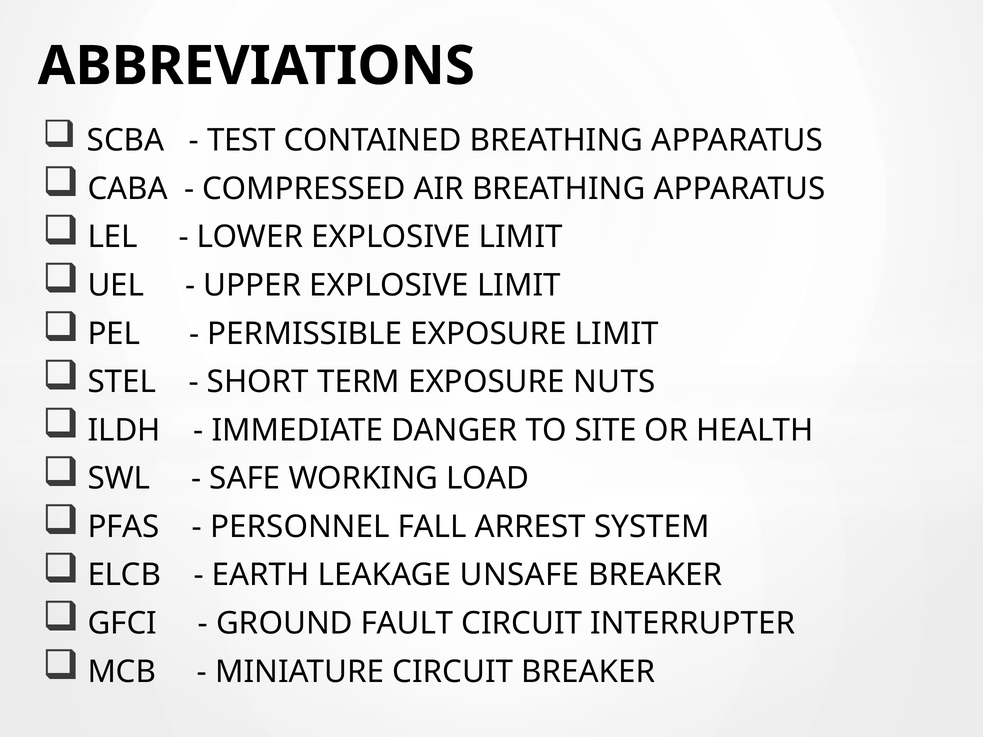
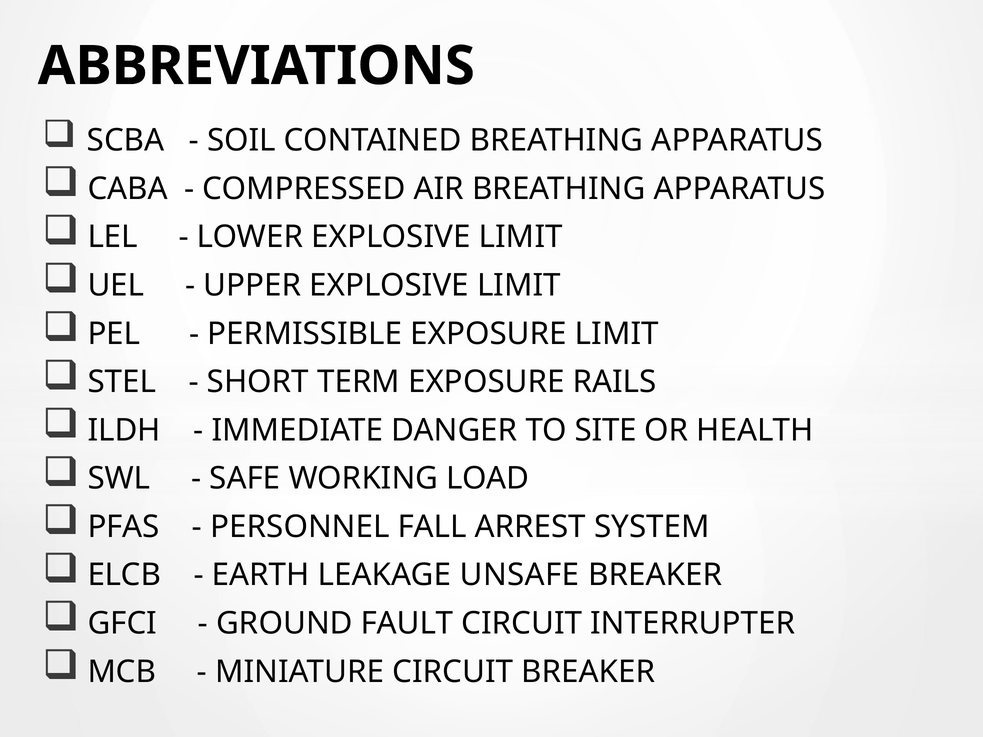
TEST: TEST -> SOIL (241, 141)
NUTS: NUTS -> RAILS (615, 382)
